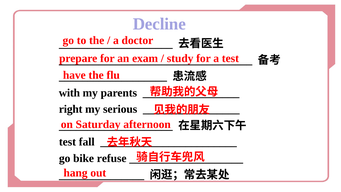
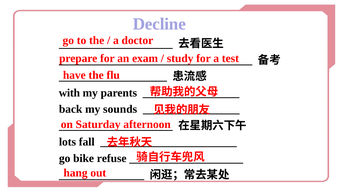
right: right -> back (71, 109)
serious: serious -> sounds (120, 109)
test: test -> lots (67, 142)
